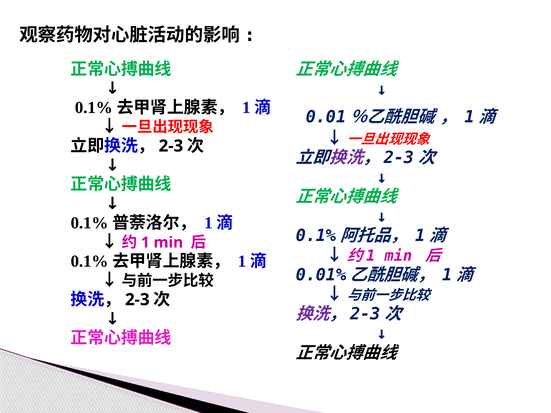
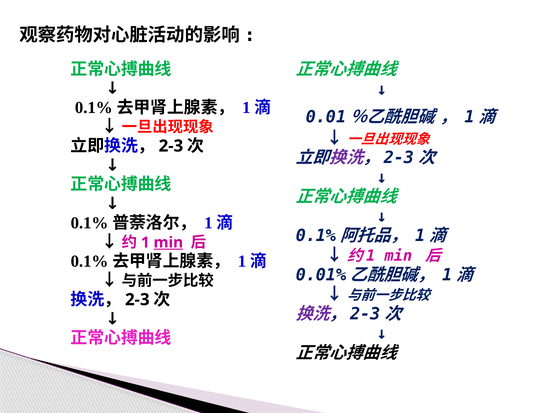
min underline: none -> present (168, 243)
